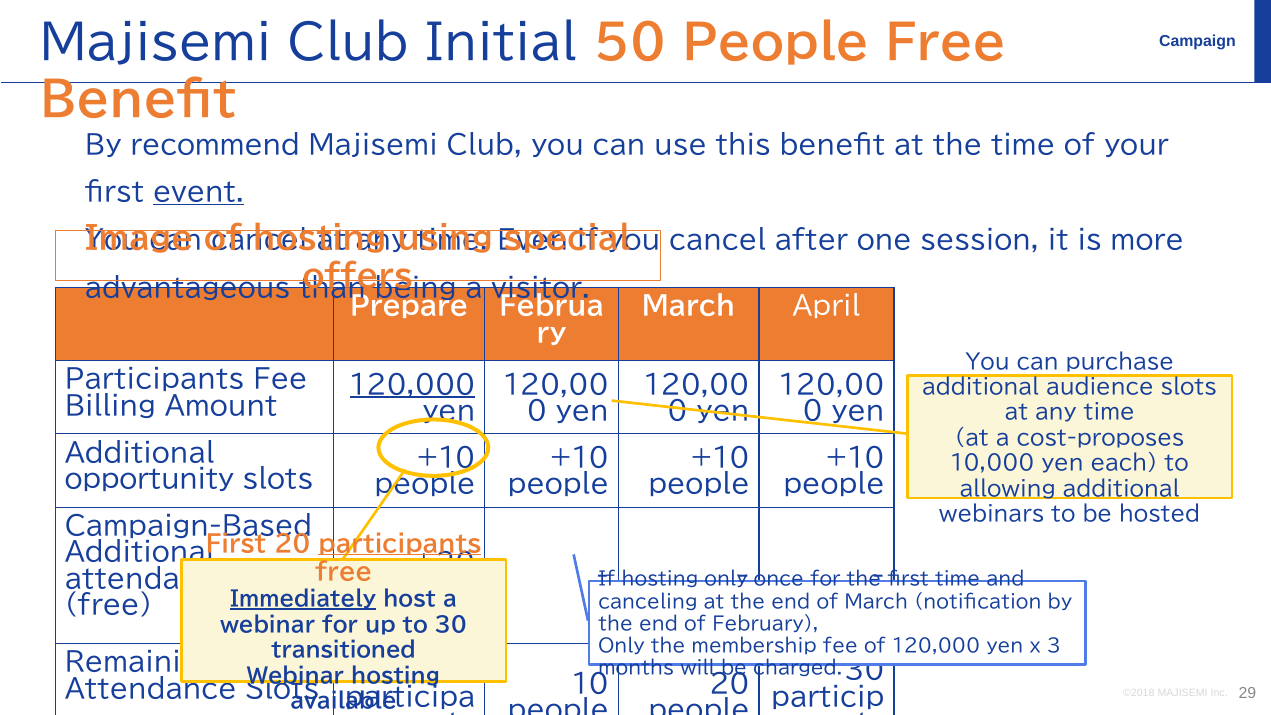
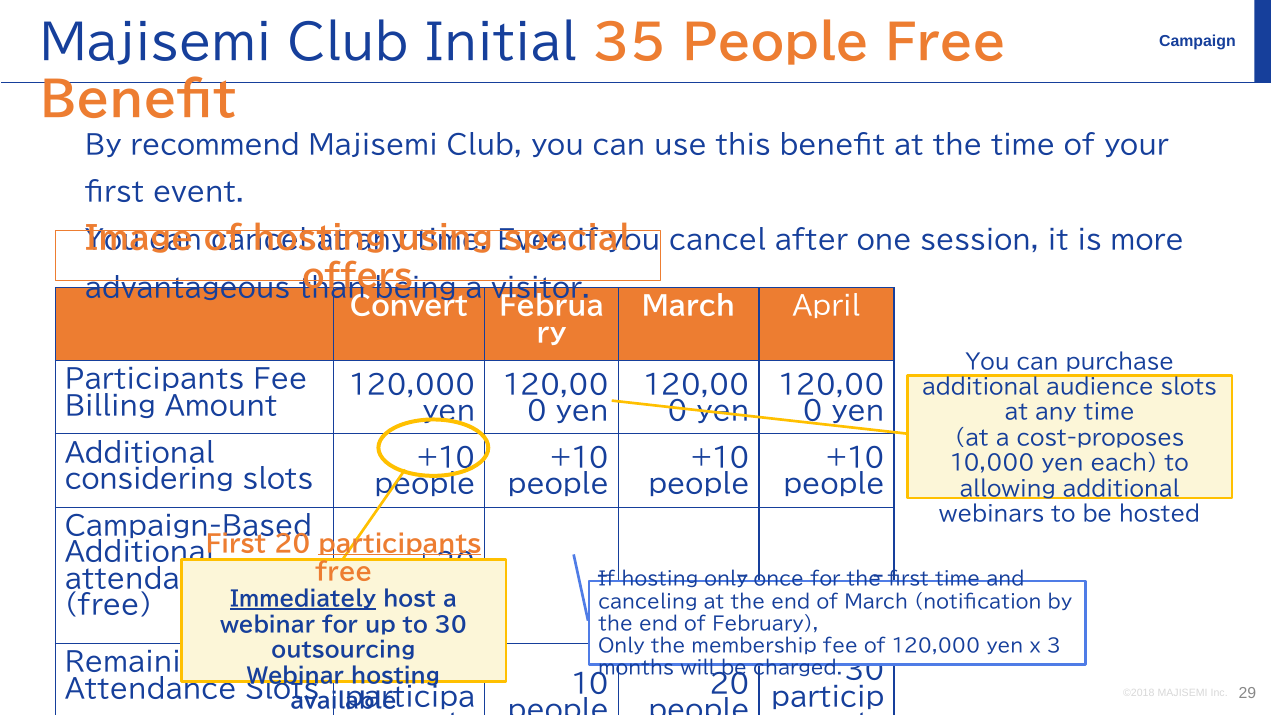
50: 50 -> 35 (630, 44)
event underline: present -> none (199, 193)
Prepare: Prepare -> Convert (409, 307)
120,000 underline: present -> none (413, 385)
opportunity: opportunity -> considering (149, 480)
transitioned: transitioned -> outsourcing (344, 651)
